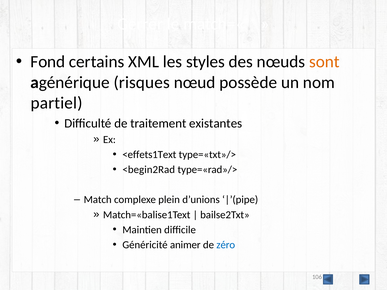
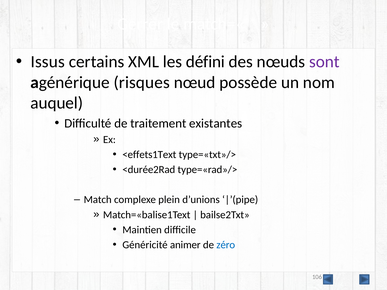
Fond: Fond -> Issus (48, 62)
styles: styles -> défini (205, 62)
sont colour: orange -> purple (324, 62)
partiel: partiel -> auquel (57, 103)
<begin2Rad: <begin2Rad -> <durée2Rad (149, 170)
